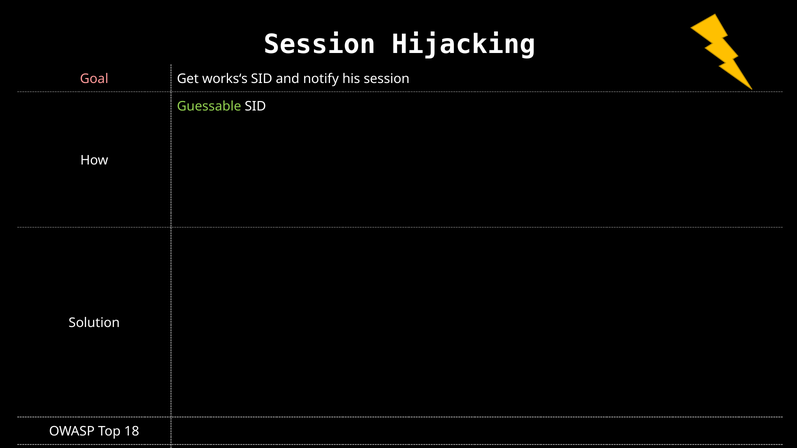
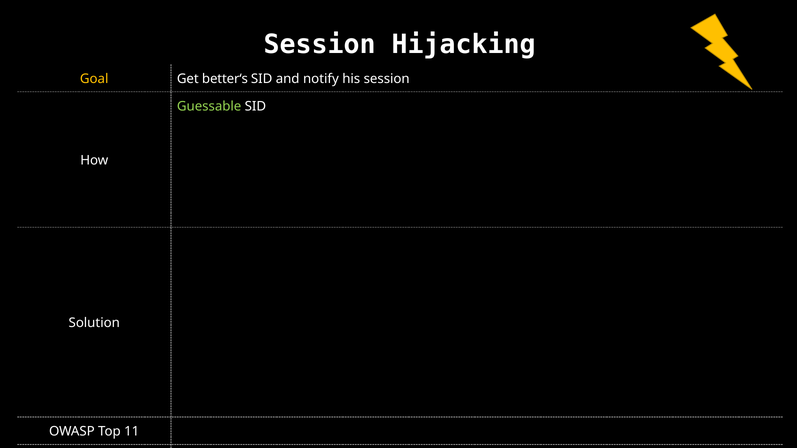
Goal colour: pink -> yellow (94, 79)
works‘s: works‘s -> better‘s (225, 79)
18: 18 -> 11 (132, 432)
